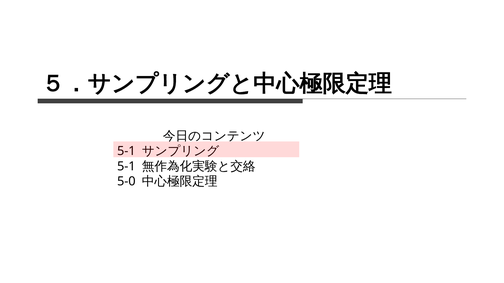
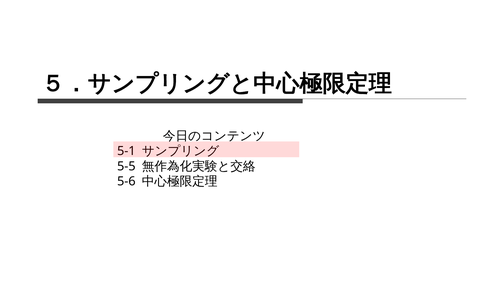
5-1: 5-1 -> 5-5 (126, 167)
5-0: 5-0 -> 5-6 (126, 182)
